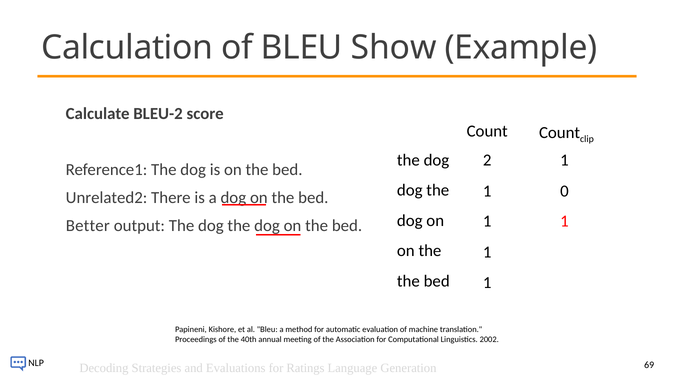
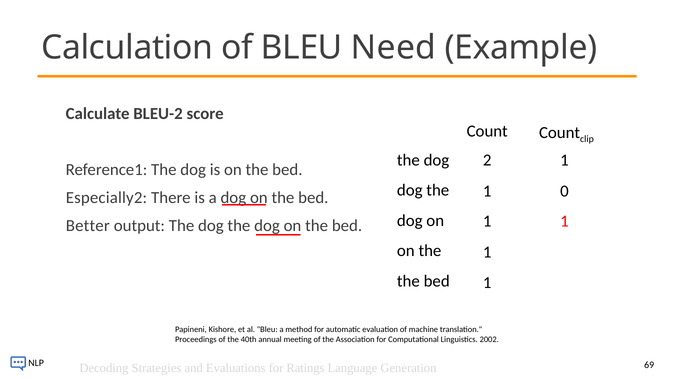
Show: Show -> Need (393, 47)
Unrelated2: Unrelated2 -> Especially2 (106, 198)
